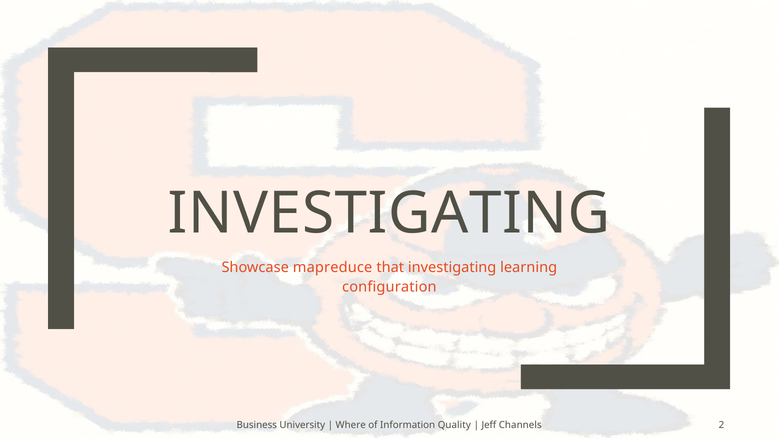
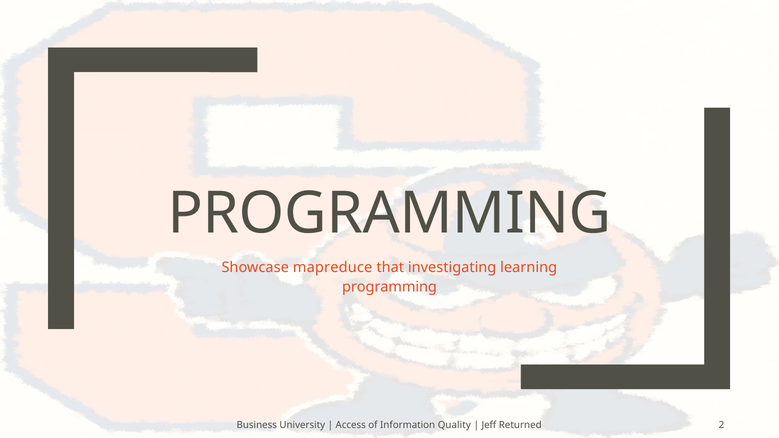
INVESTIGATING: INVESTIGATING -> PROGRAMMING (390, 214)
configuration: configuration -> programming (390, 287)
Where: Where -> Access (351, 425)
Channels: Channels -> Returned (520, 425)
